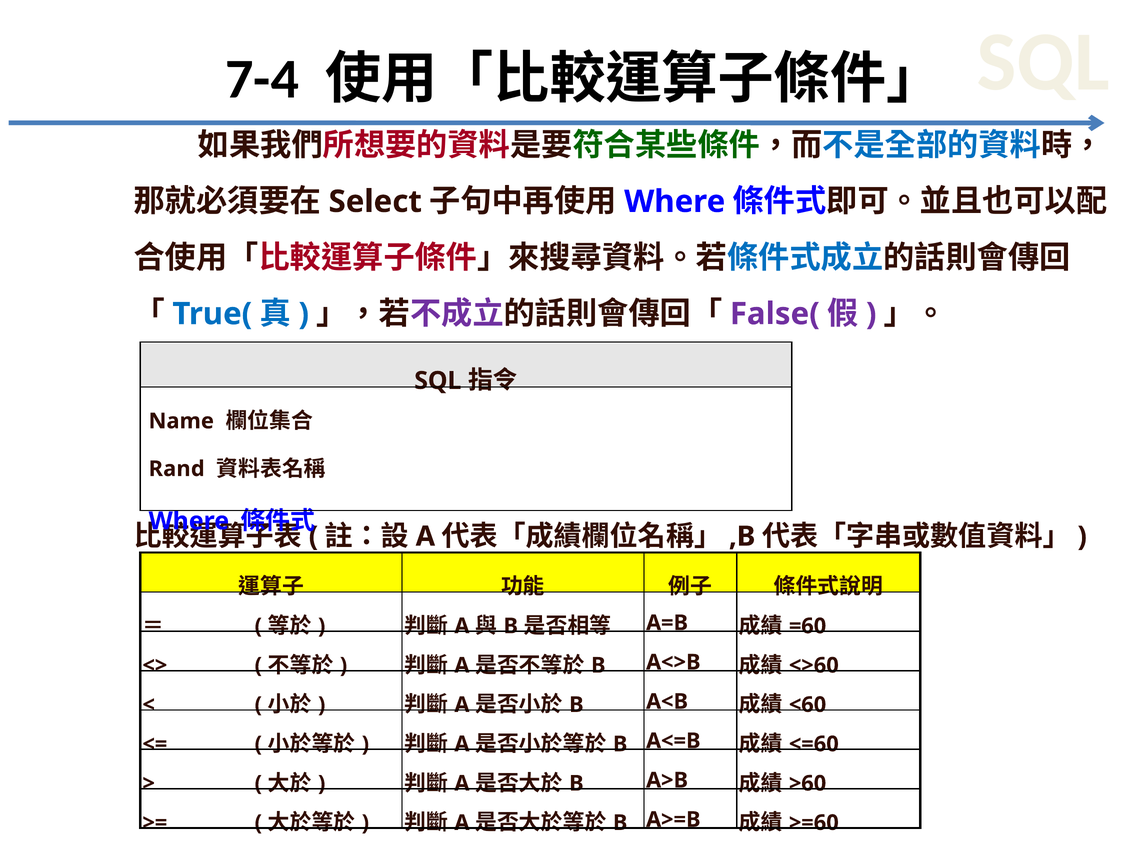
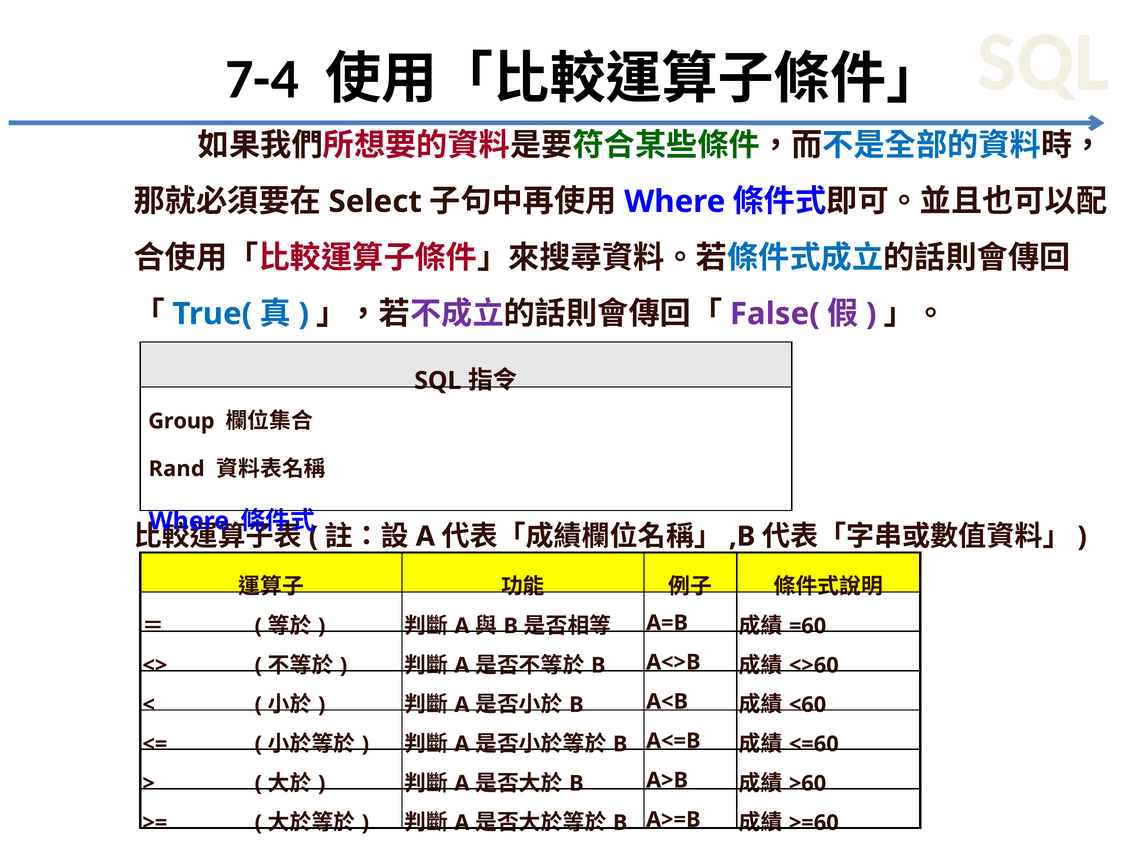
Name: Name -> Group (181, 421)
